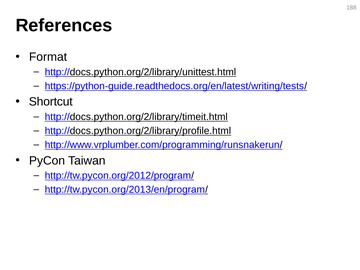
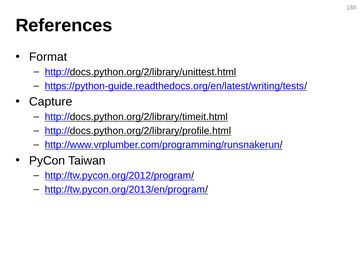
Shortcut: Shortcut -> Capture (51, 102)
